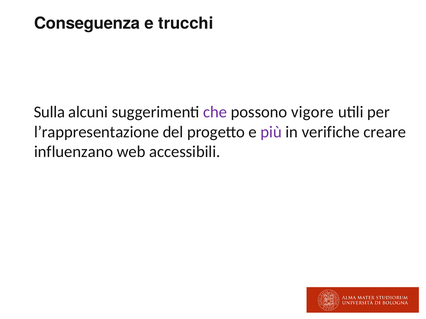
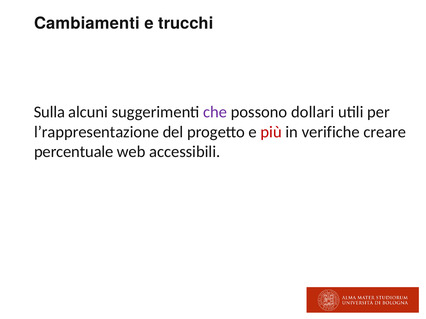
Conseguenza: Conseguenza -> Cambiamenti (87, 24)
vigore: vigore -> dollari (313, 112)
più colour: purple -> red (271, 132)
influenzano: influenzano -> percentuale (74, 152)
